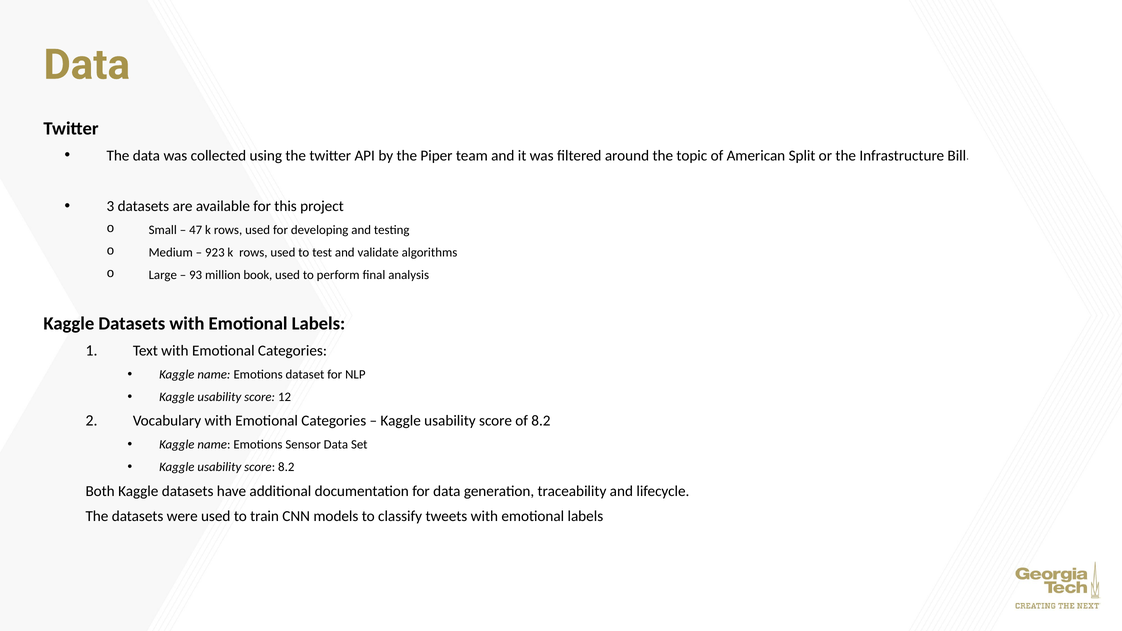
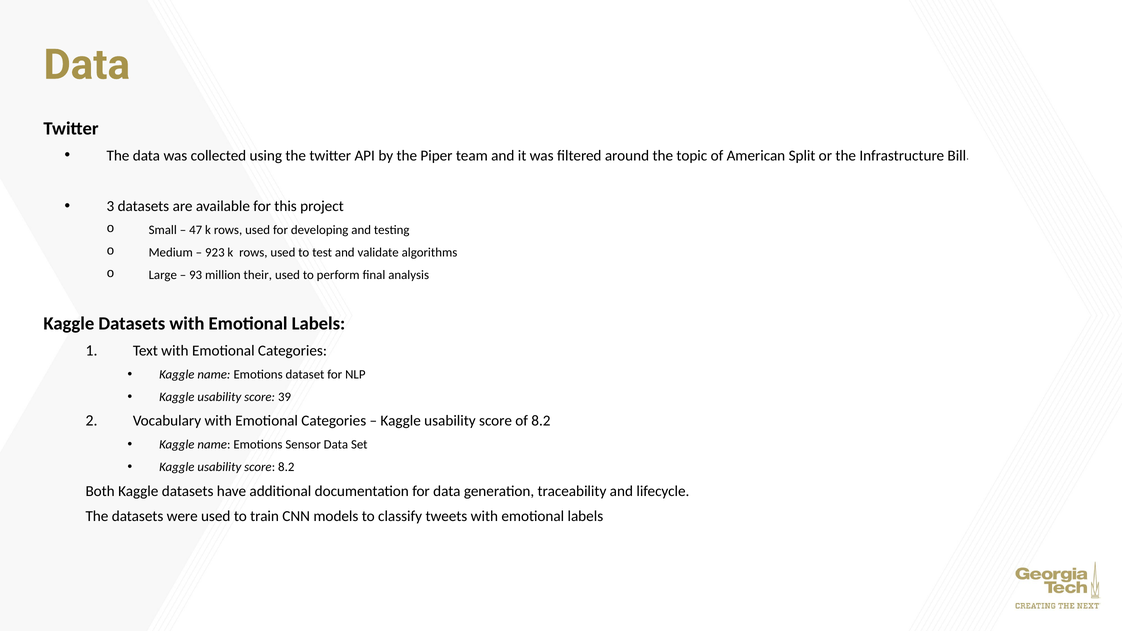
book: book -> their (258, 275)
12: 12 -> 39 (285, 397)
